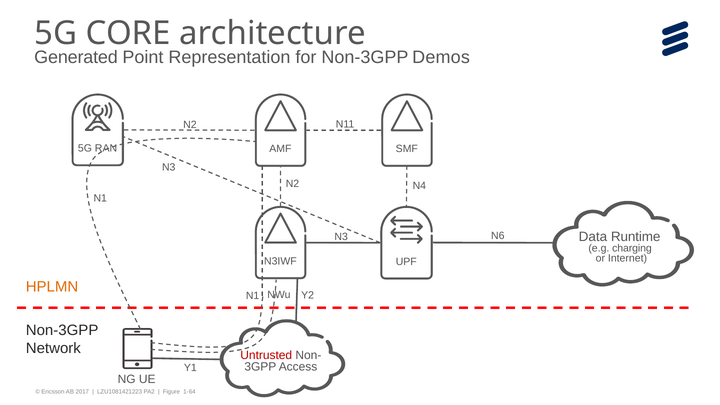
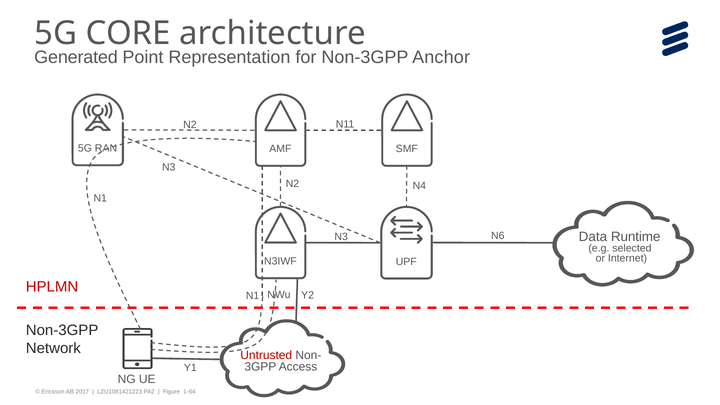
Demos: Demos -> Anchor (441, 57)
charging: charging -> selected (632, 248)
HPLMN colour: orange -> red (52, 287)
